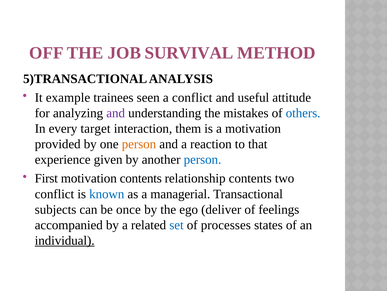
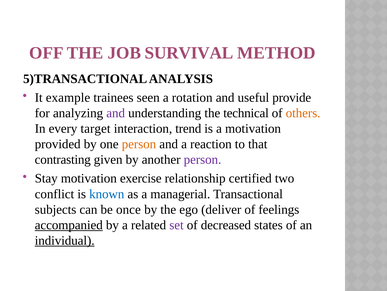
a conflict: conflict -> rotation (192, 97)
attitude: attitude -> provide (292, 97)
mistakes: mistakes -> technical (246, 113)
others colour: blue -> orange (303, 113)
them: them -> trend (188, 128)
experience: experience -> contrasting (63, 159)
person colour: blue -> purple (203, 159)
First: First -> Stay (46, 178)
motivation contents: contents -> exercise (141, 178)
relationship contents: contents -> certified (250, 178)
accompanied underline: none -> present (69, 224)
set colour: blue -> purple (176, 224)
processes: processes -> decreased (226, 224)
